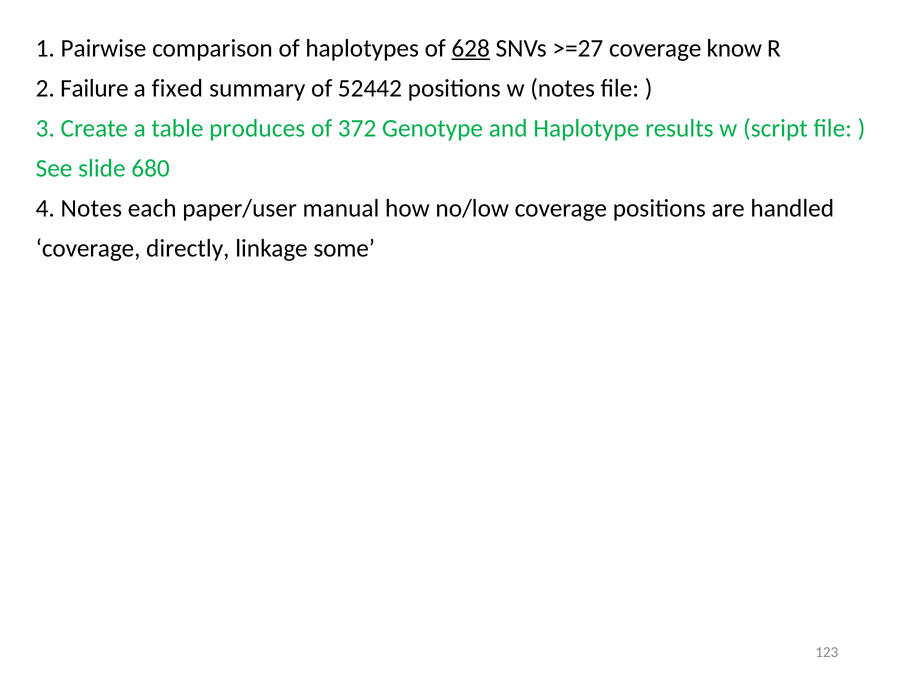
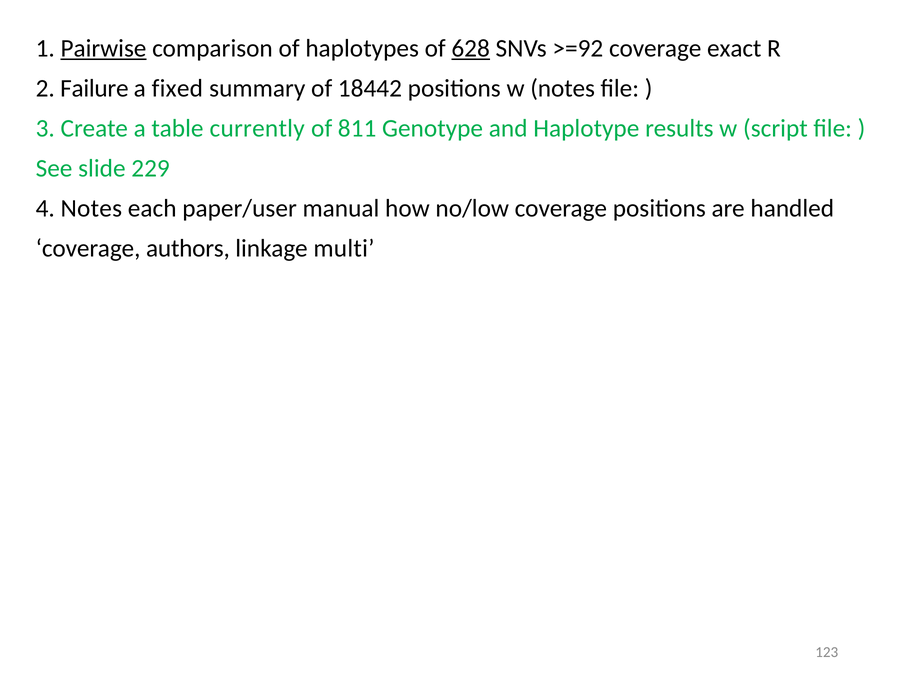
Pairwise underline: none -> present (104, 48)
>=27: >=27 -> >=92 (578, 48)
know: know -> exact (734, 48)
52442: 52442 -> 18442 (370, 88)
produces: produces -> currently (257, 128)
372: 372 -> 811 (357, 128)
680: 680 -> 229 (151, 168)
directly: directly -> authors (188, 248)
some: some -> multi (344, 248)
